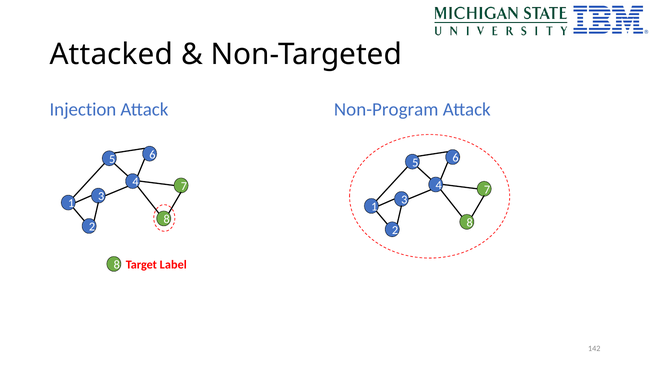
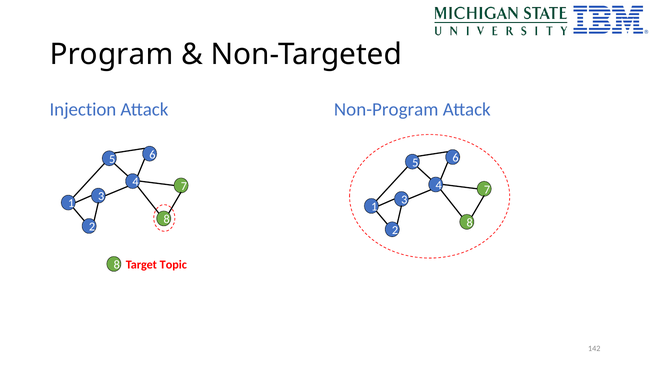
Attacked: Attacked -> Program (111, 55)
Label: Label -> Topic (173, 265)
